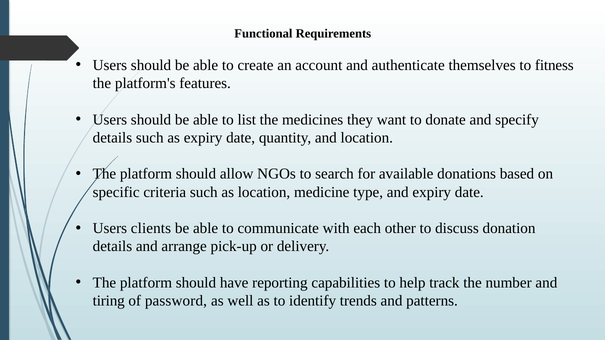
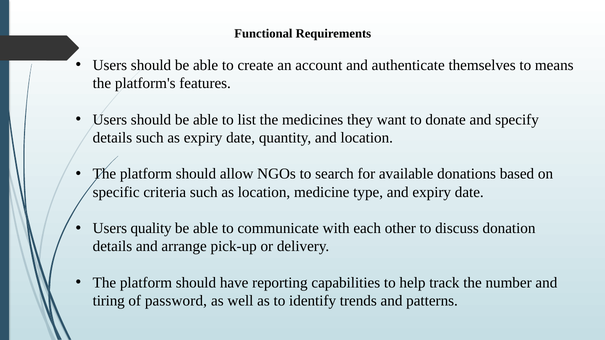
fitness: fitness -> means (554, 65)
clients: clients -> quality (151, 229)
